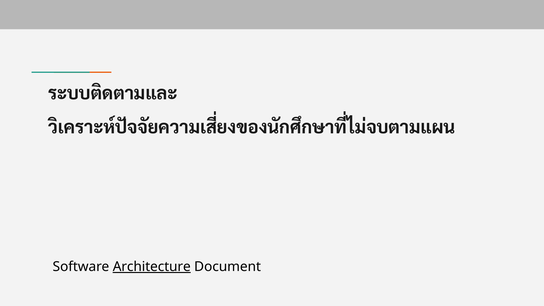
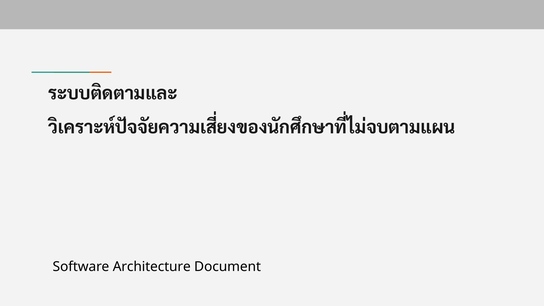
Architecture underline: present -> none (152, 267)
